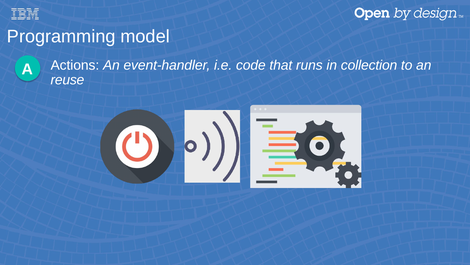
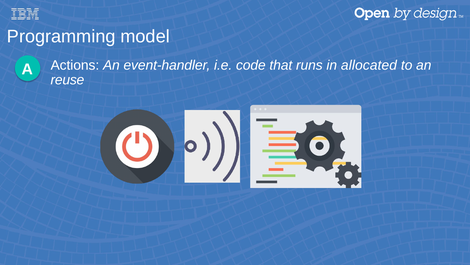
collection: collection -> allocated (369, 65)
